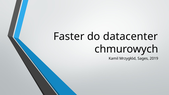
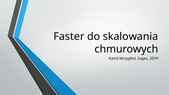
datacenter: datacenter -> skalowania (130, 36)
